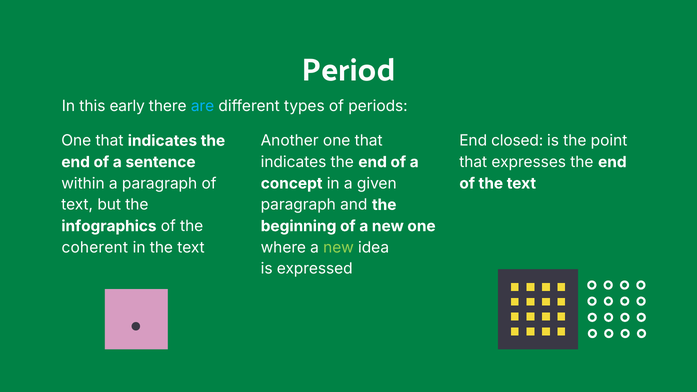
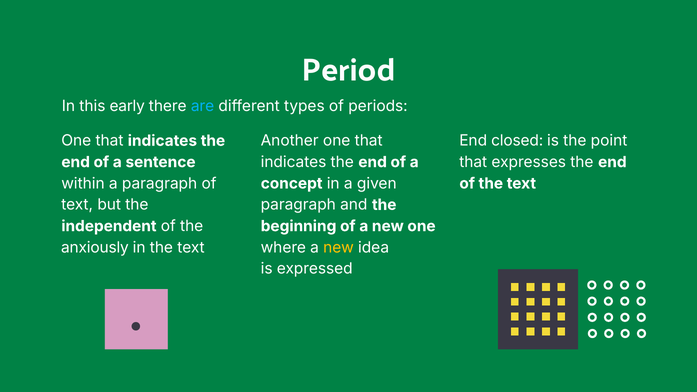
infographics: infographics -> independent (109, 226)
coherent: coherent -> anxiously (95, 248)
new colour: light green -> yellow (339, 248)
